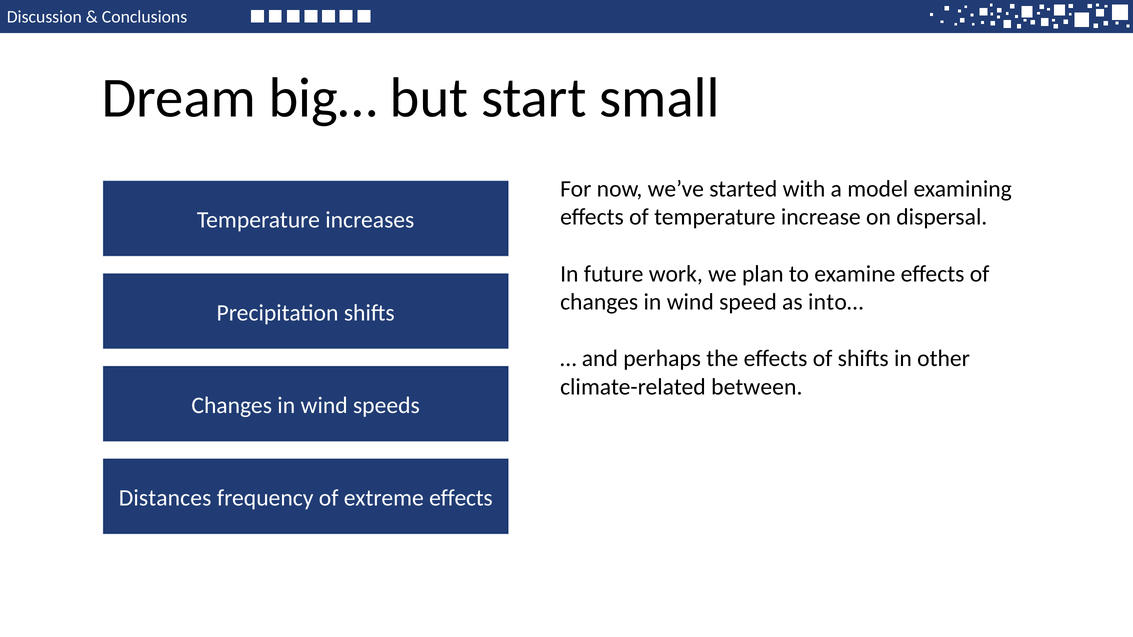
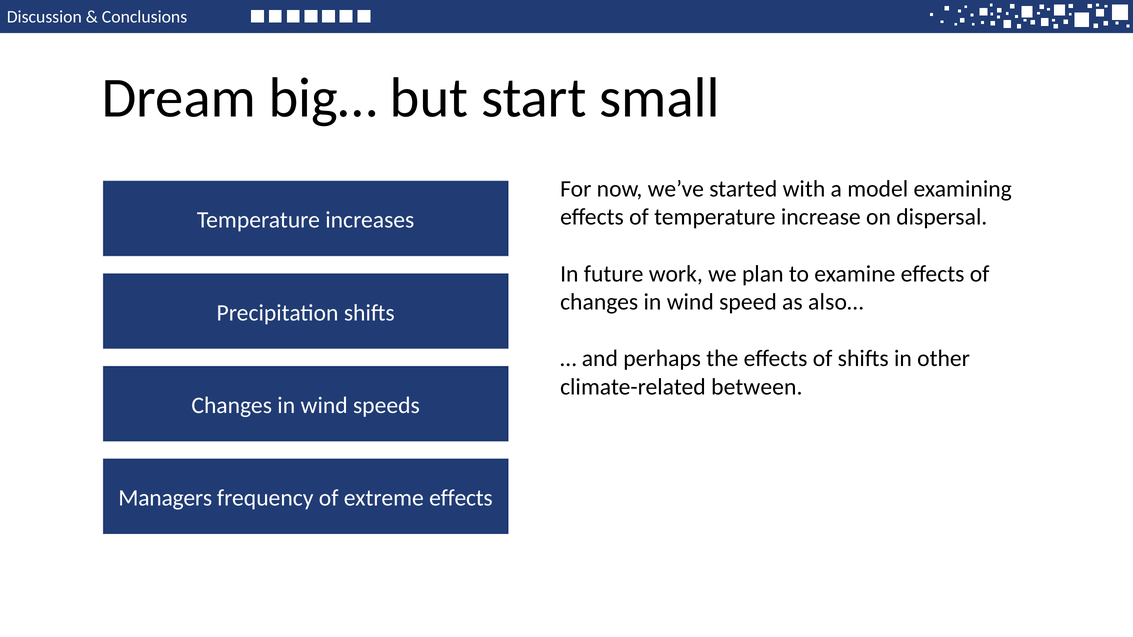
into…: into… -> also… (836, 302)
Distances: Distances -> Managers (165, 498)
